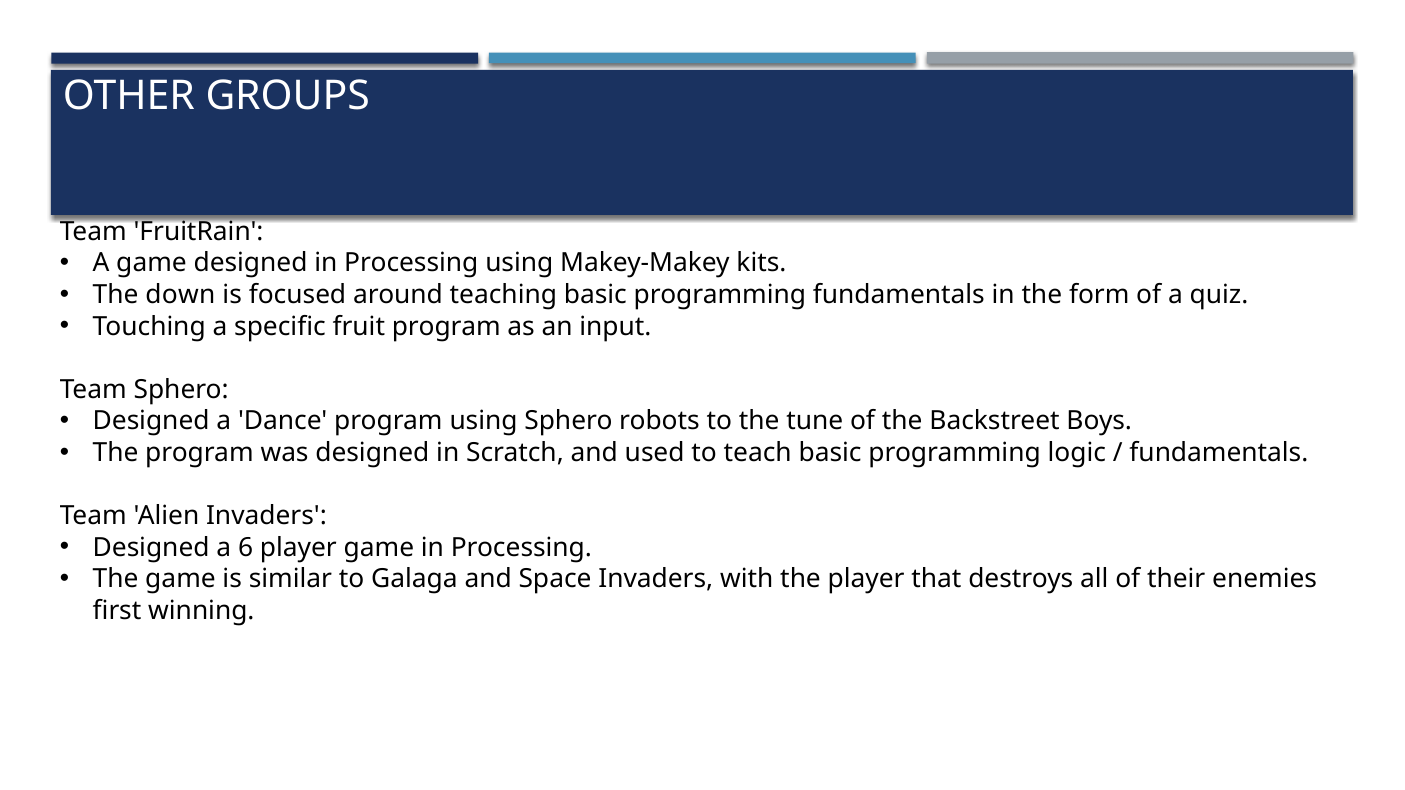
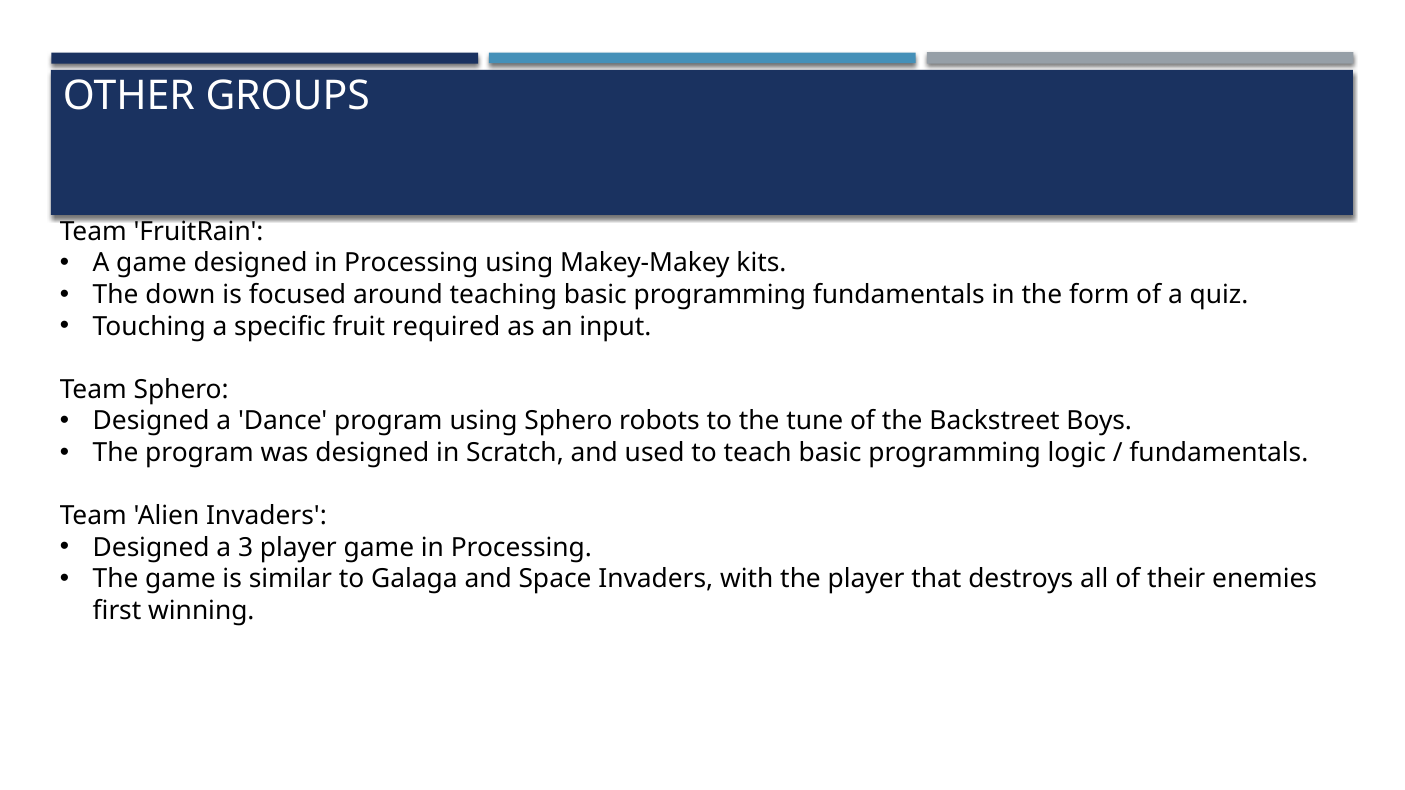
fruit program: program -> required (446, 327)
6: 6 -> 3 (246, 548)
